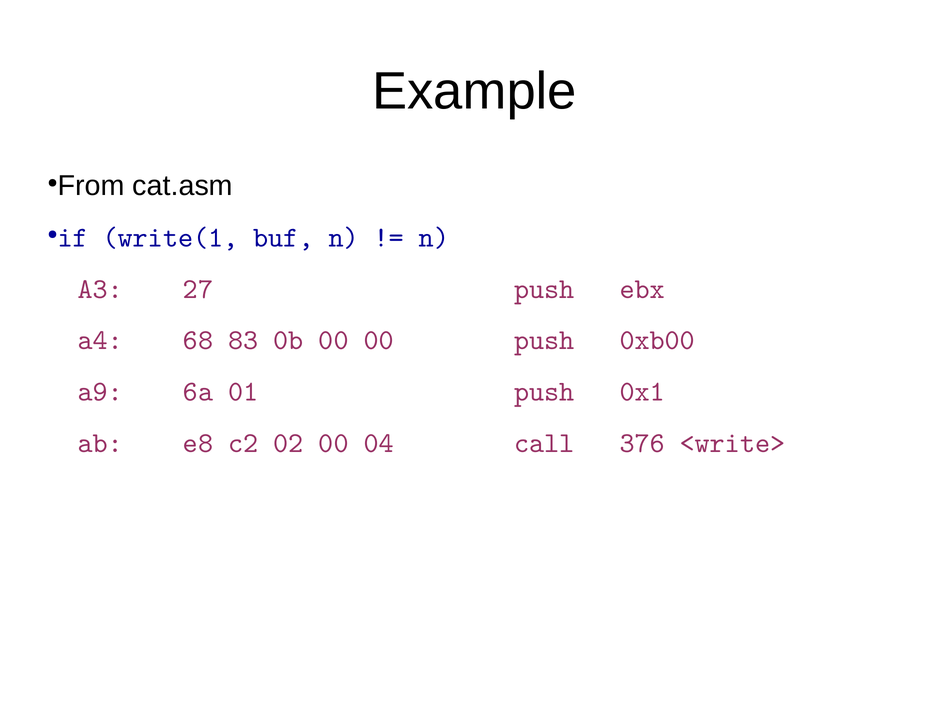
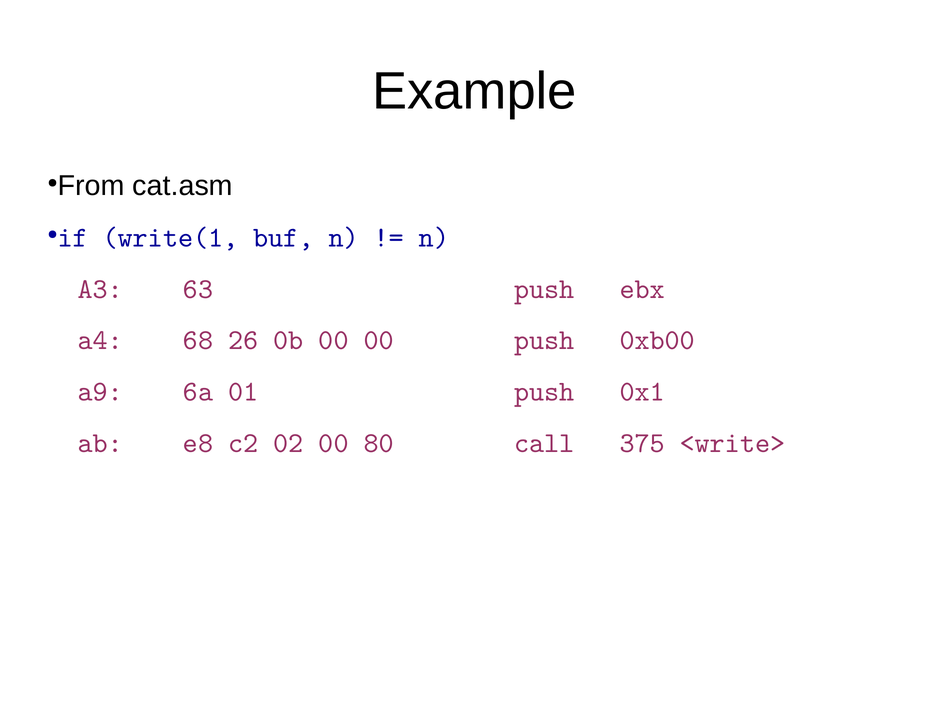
27: 27 -> 63 (198, 288)
83: 83 -> 26 (243, 340)
04: 04 -> 80 (379, 442)
376: 376 -> 375 (642, 442)
